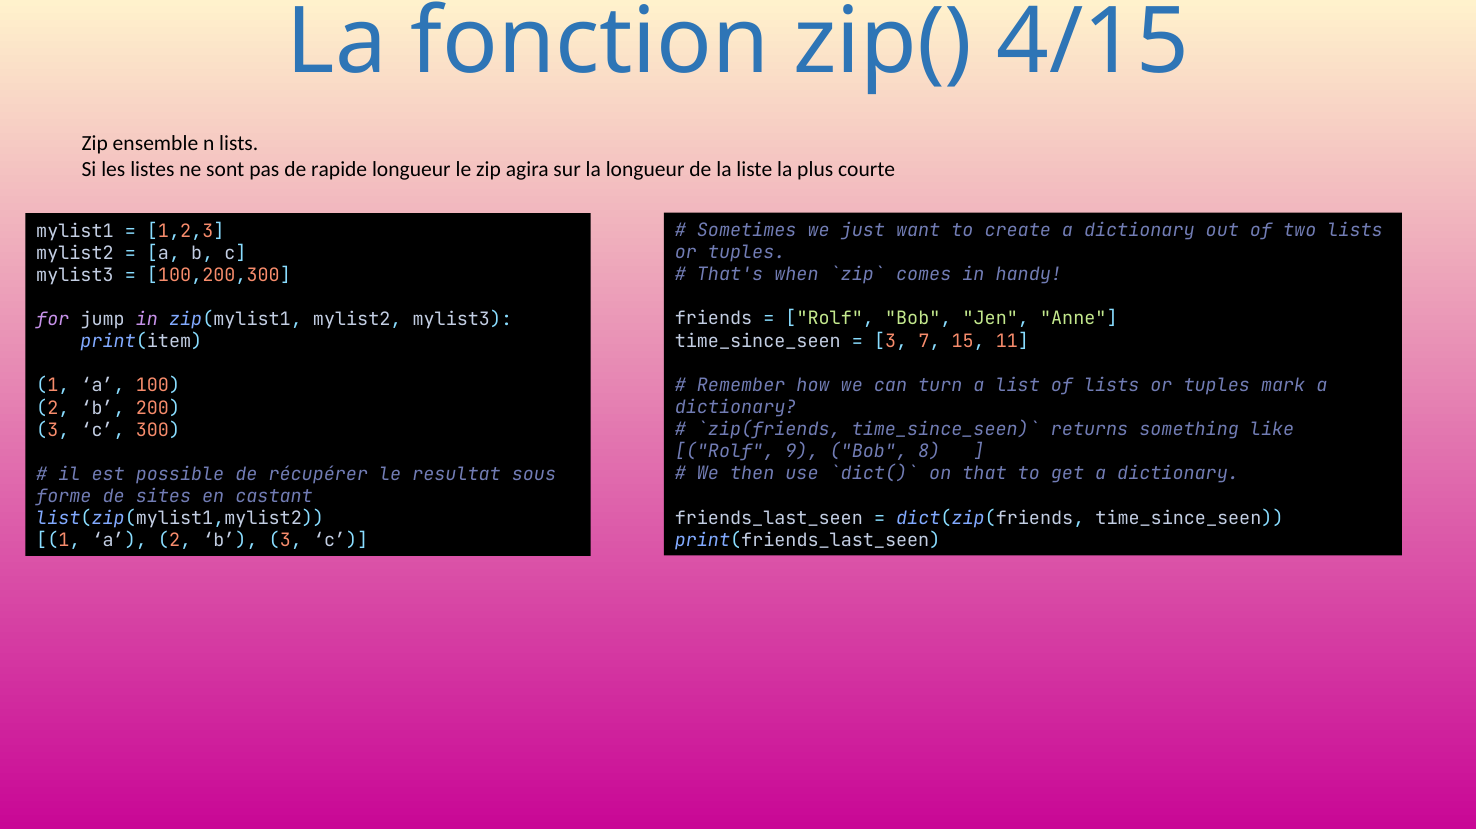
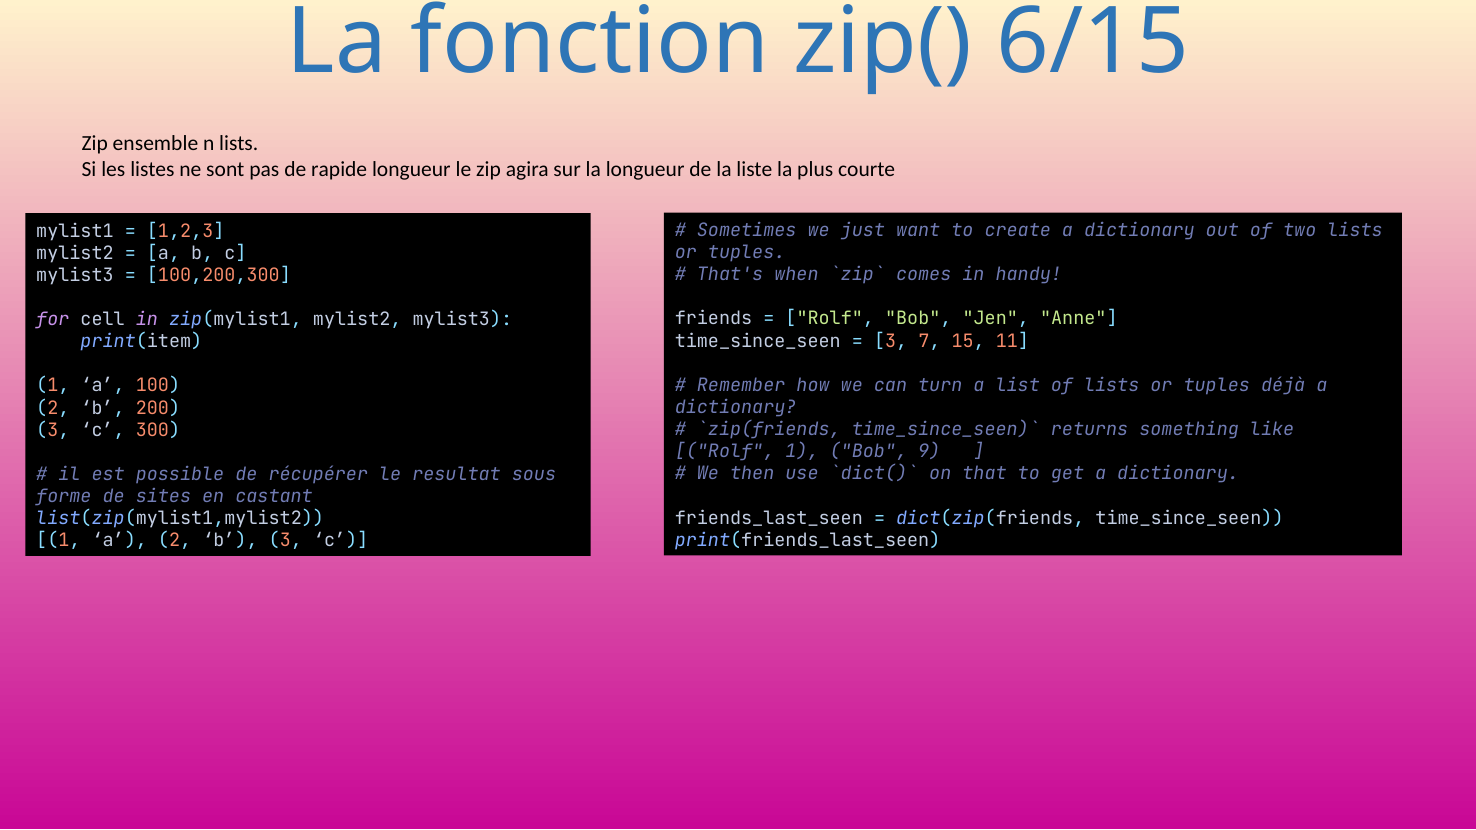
4/15: 4/15 -> 6/15 (1093, 42)
jump: jump -> cell (103, 320)
mark: mark -> déjà (1283, 385)
Rolf 9: 9 -> 1 (802, 452)
8: 8 -> 9 (951, 452)
